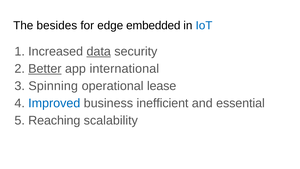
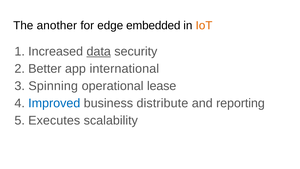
besides: besides -> another (57, 25)
IoT colour: blue -> orange (204, 25)
Better underline: present -> none (45, 69)
inefficient: inefficient -> distribute (162, 103)
essential: essential -> reporting (240, 103)
Reaching: Reaching -> Executes (54, 120)
